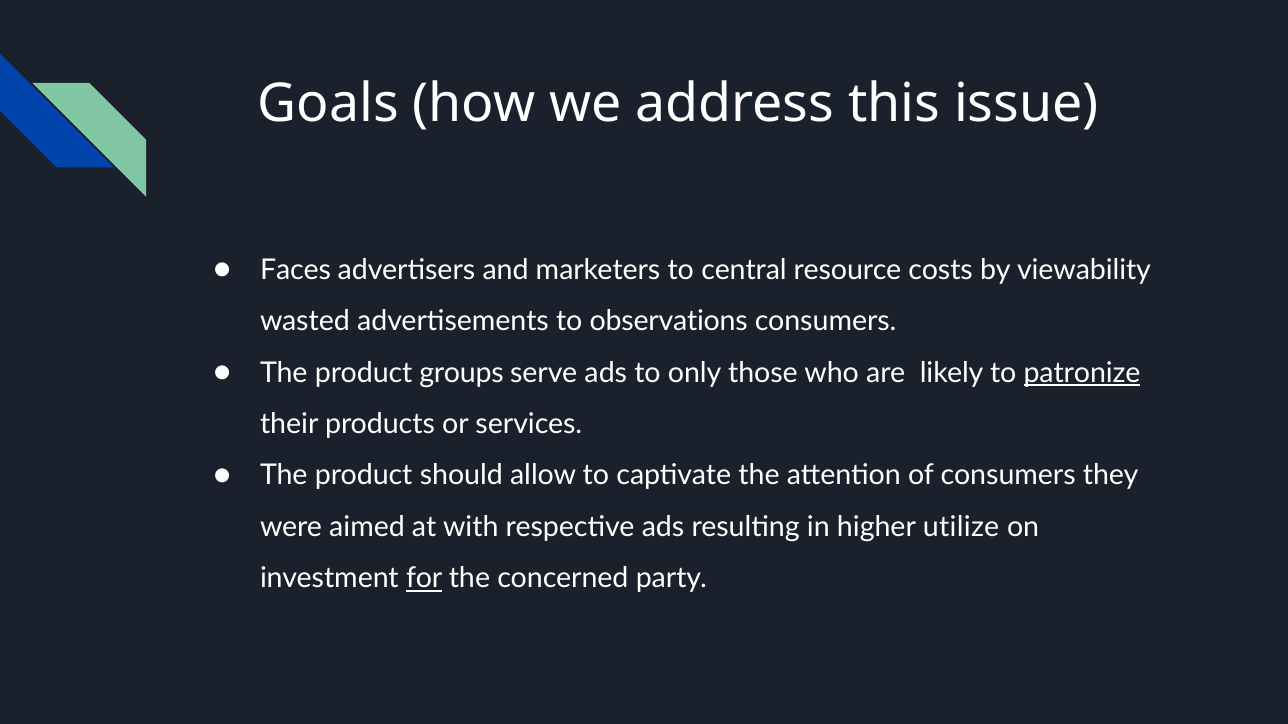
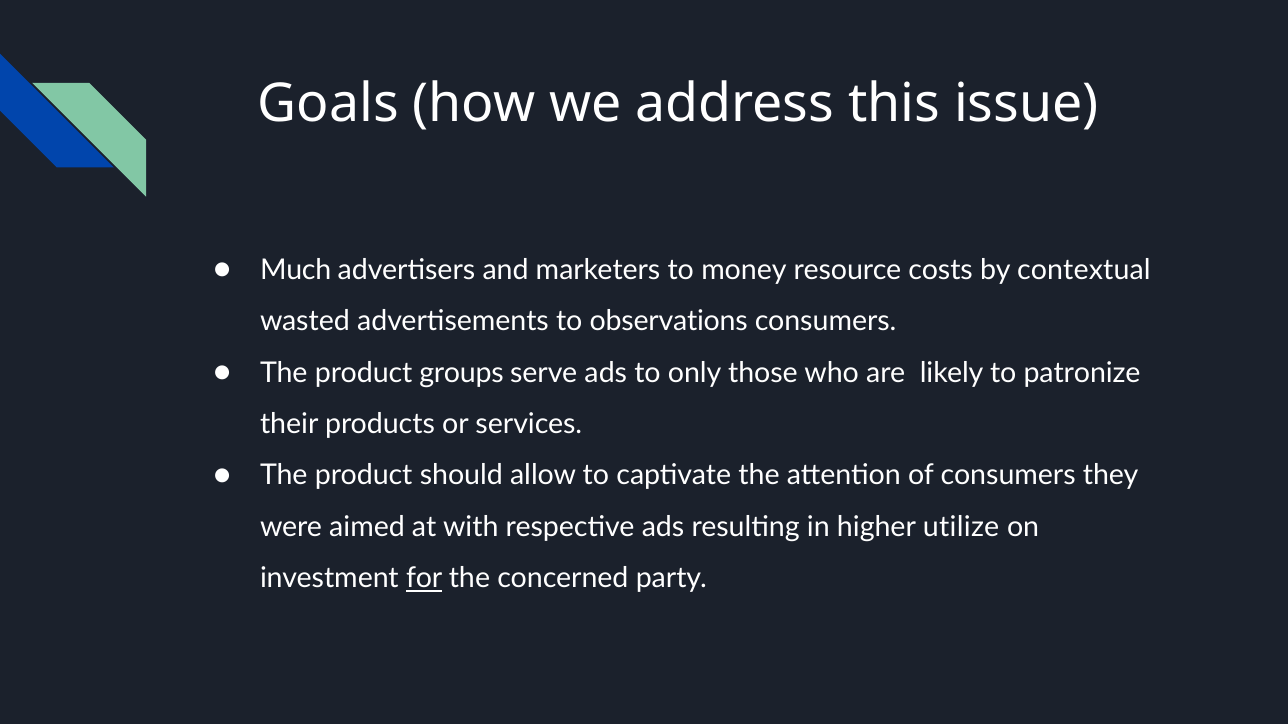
Faces: Faces -> Much (296, 270)
central: central -> money (744, 270)
viewability: viewability -> contextual (1084, 270)
patronize underline: present -> none (1082, 373)
